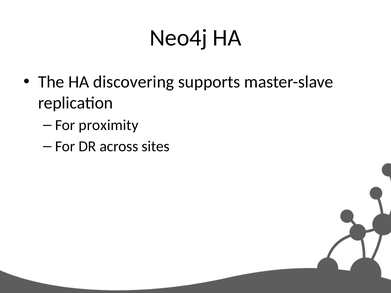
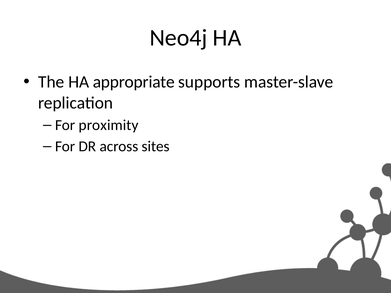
discovering: discovering -> appropriate (134, 82)
